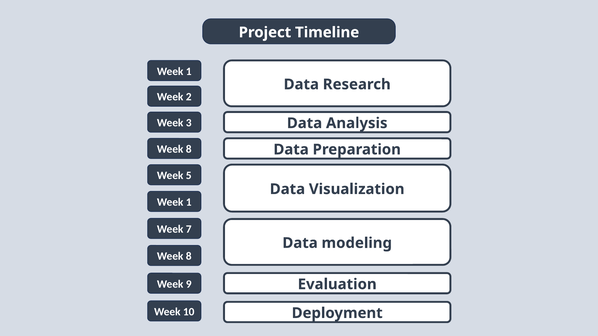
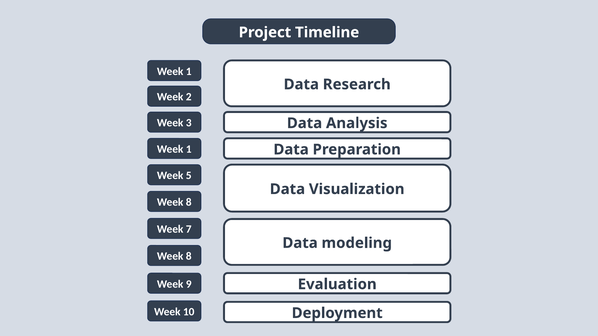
8: 8 -> 1 (189, 149)
1: 1 -> 8 (189, 202)
